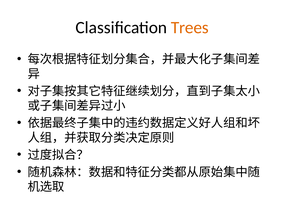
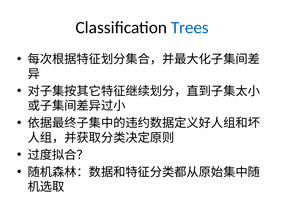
Trees colour: orange -> blue (190, 27)
